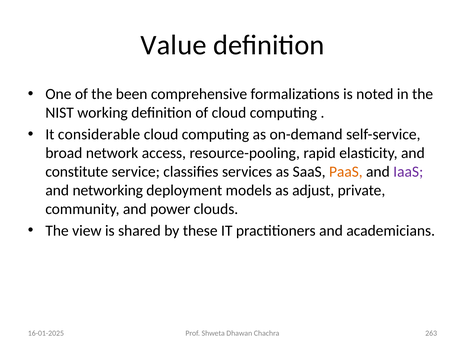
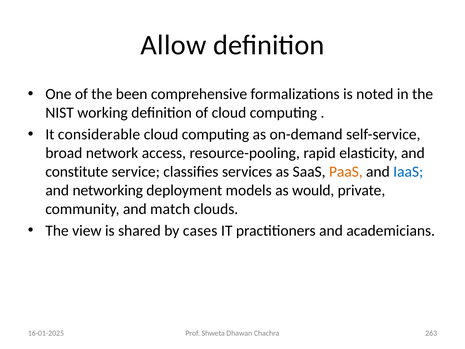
Value: Value -> Allow (174, 45)
IaaS colour: purple -> blue (408, 172)
adjust: adjust -> would (313, 190)
power: power -> match (170, 209)
these: these -> cases (200, 230)
